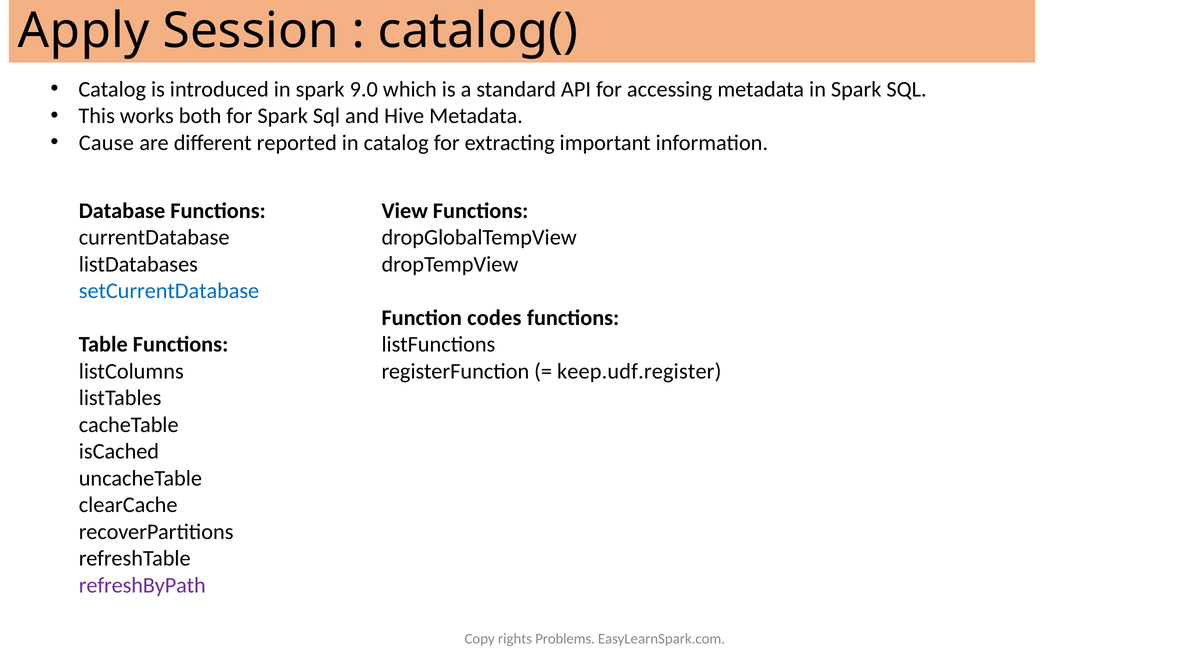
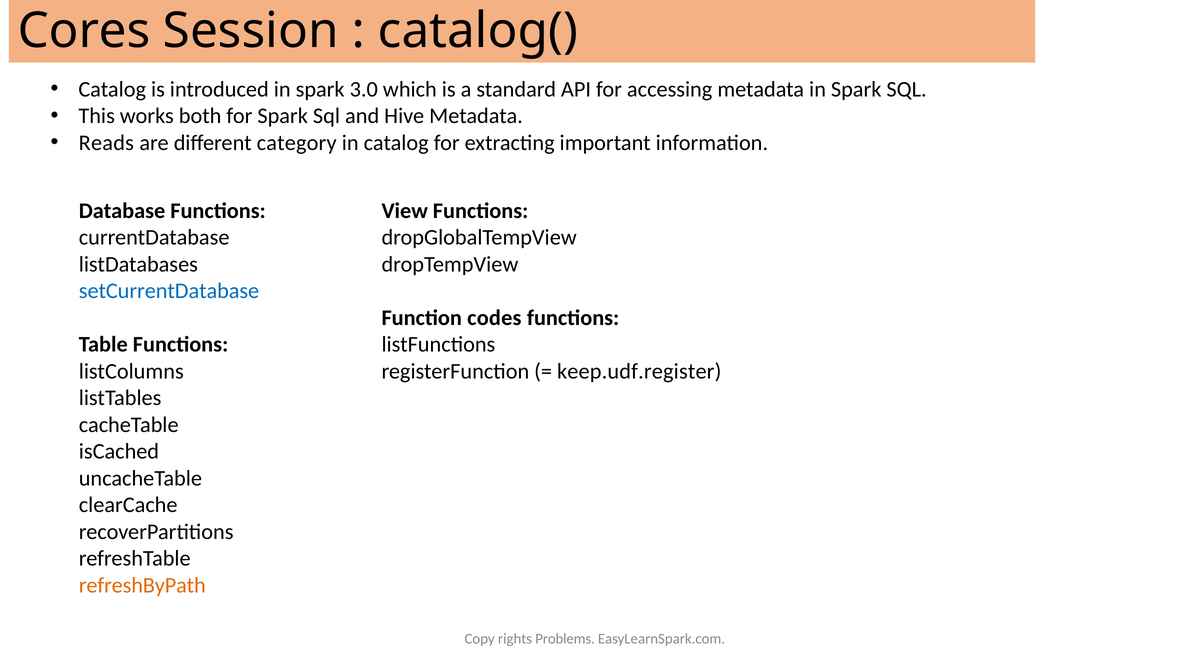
Apply: Apply -> Cores (84, 31)
9.0: 9.0 -> 3.0 (364, 89)
Cause: Cause -> Reads (106, 143)
reported: reported -> category (297, 143)
refreshByPath colour: purple -> orange (142, 586)
